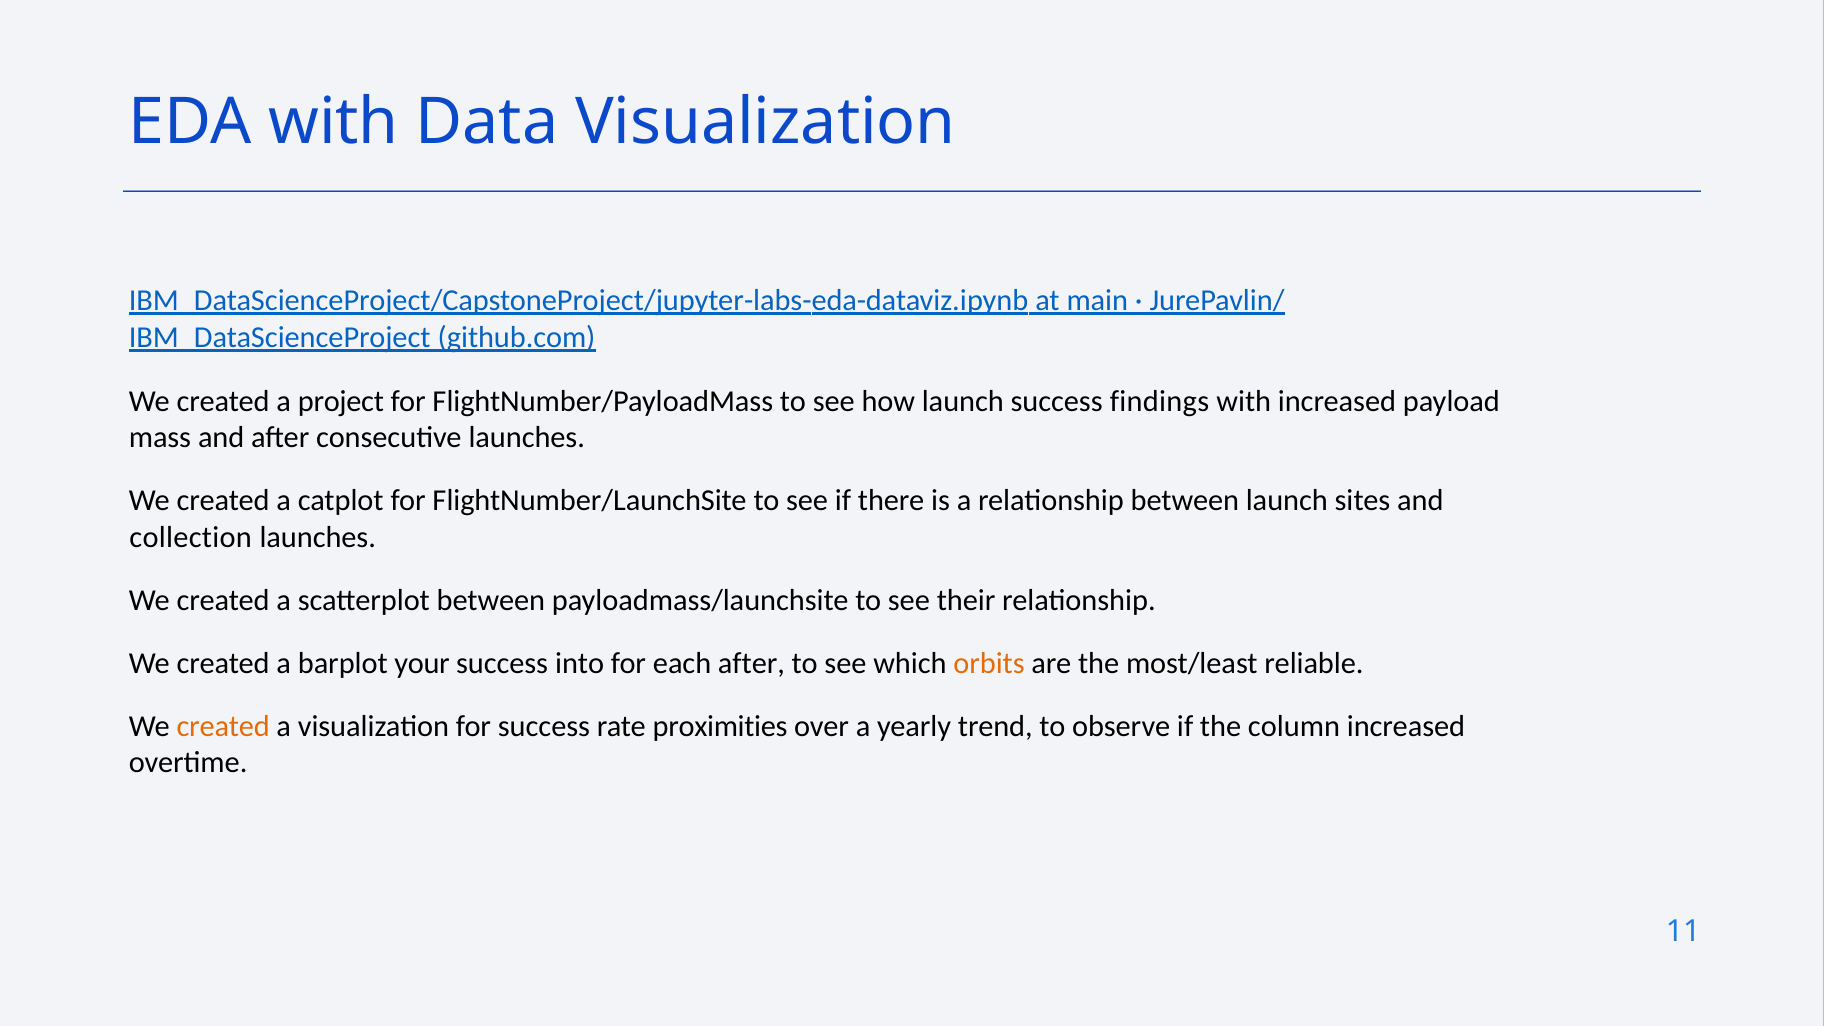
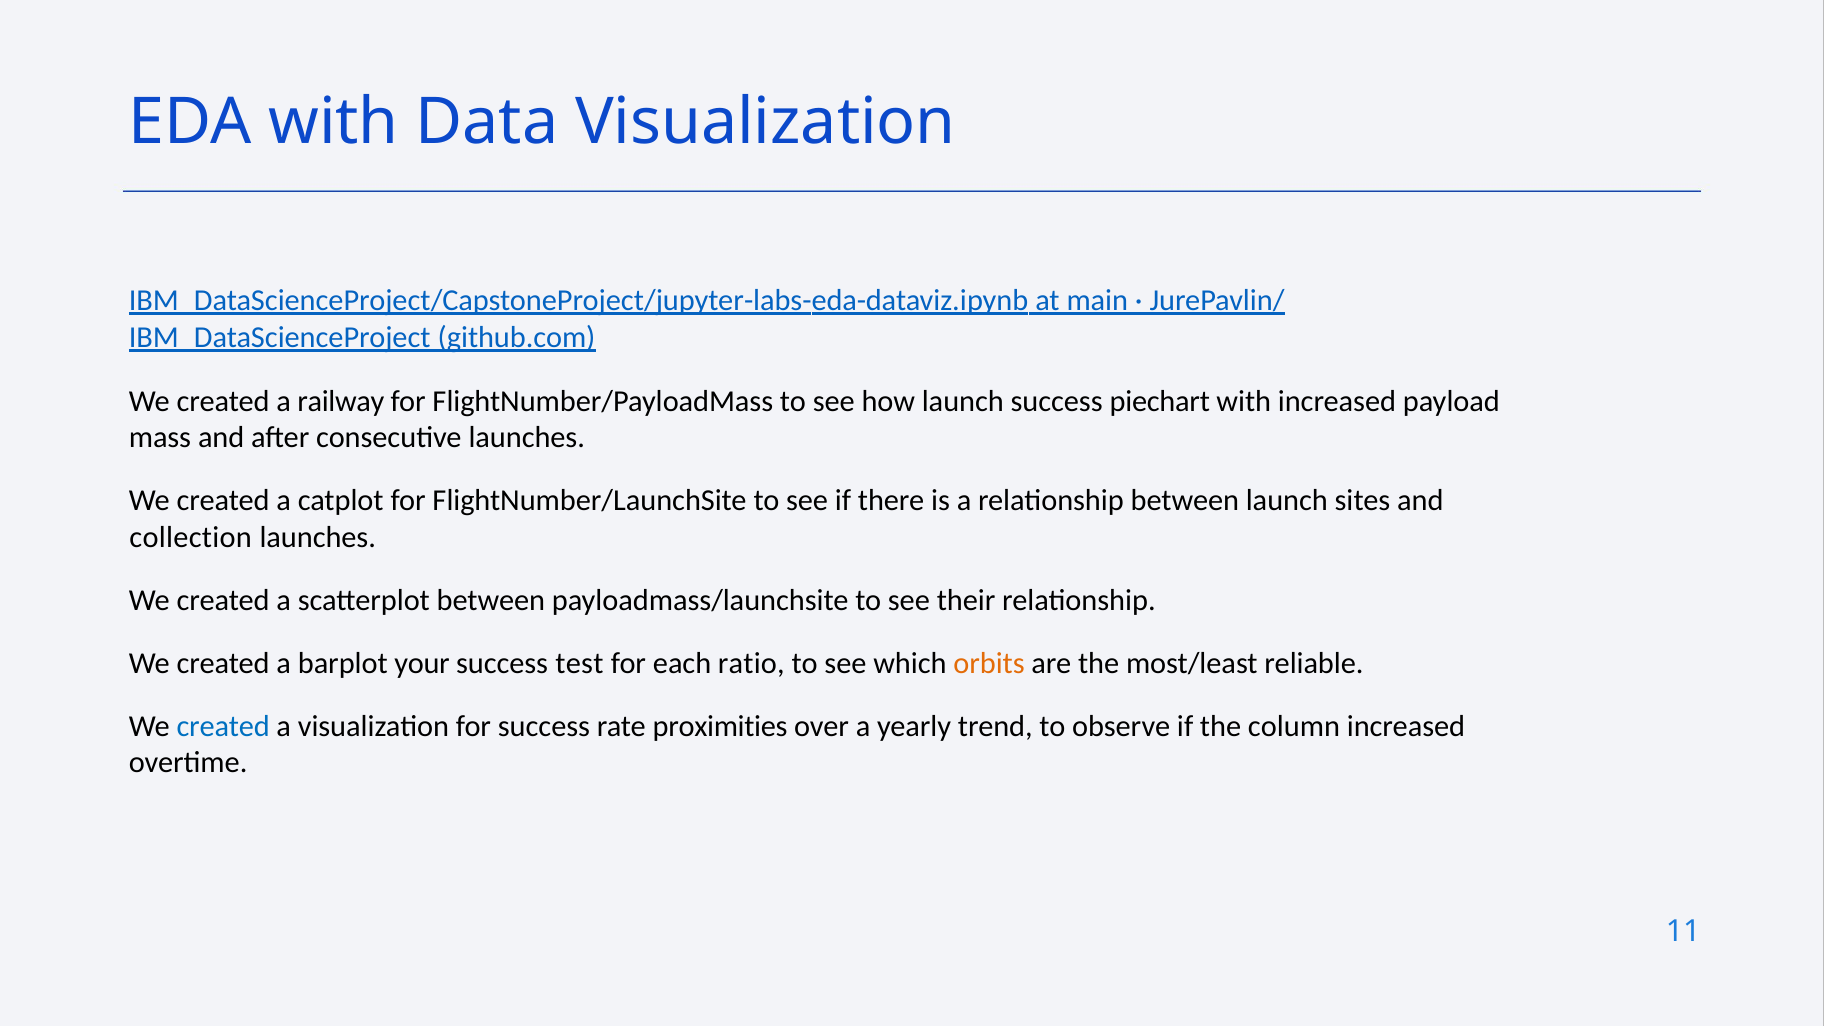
project: project -> railway (341, 401)
findings: findings -> piechart (1160, 401)
into: into -> test (579, 663)
each after: after -> ratio (751, 663)
created colour: orange -> blue (223, 726)
